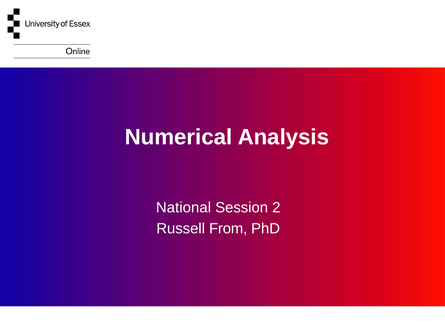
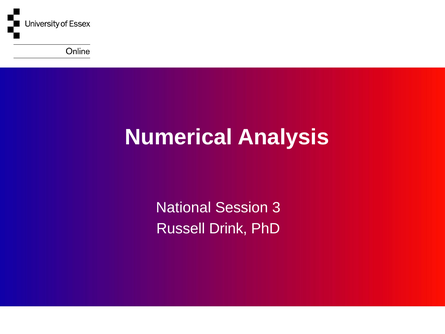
2: 2 -> 3 (276, 208)
From: From -> Drink (228, 228)
